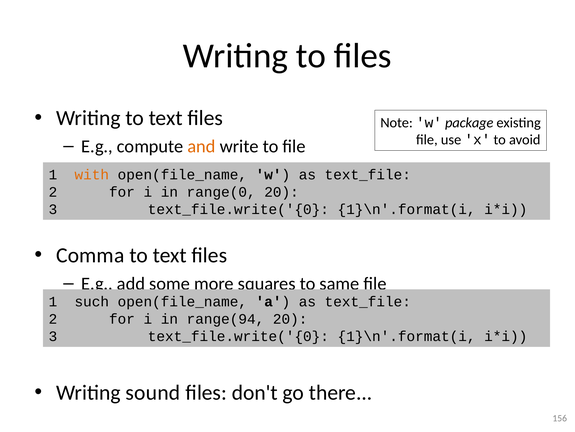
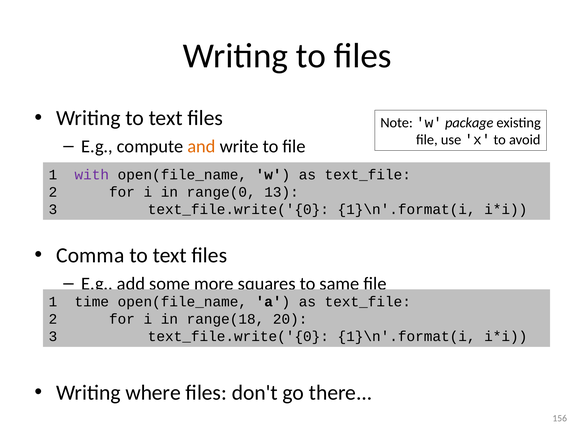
with colour: orange -> purple (92, 175)
range(0 20: 20 -> 13 (282, 192)
such: such -> time (92, 301)
range(94: range(94 -> range(18 (225, 319)
sound: sound -> where (153, 392)
